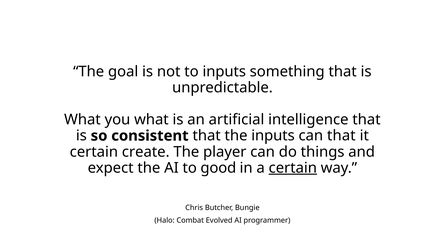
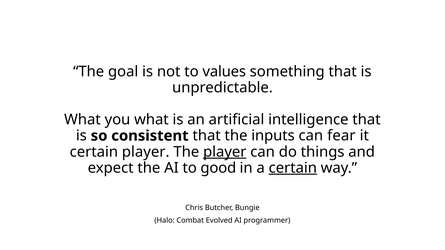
to inputs: inputs -> values (224, 72)
can that: that -> fear (341, 136)
certain create: create -> player (146, 152)
player underline: none -> present (225, 152)
